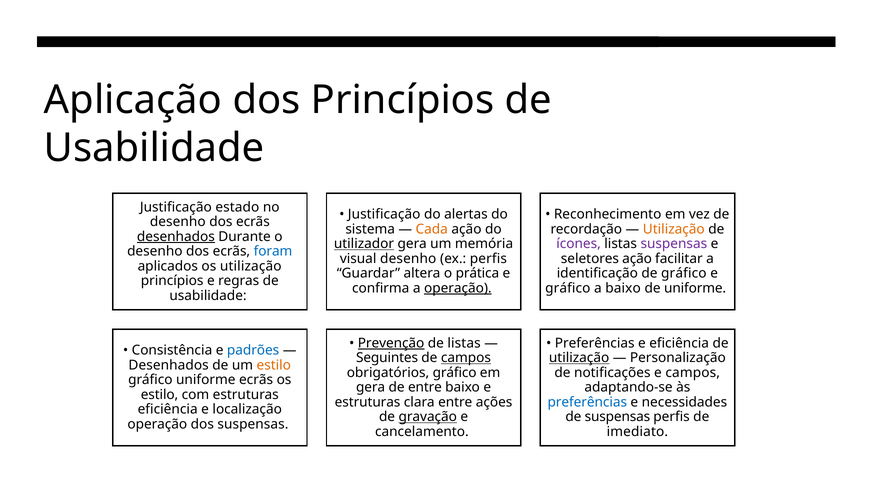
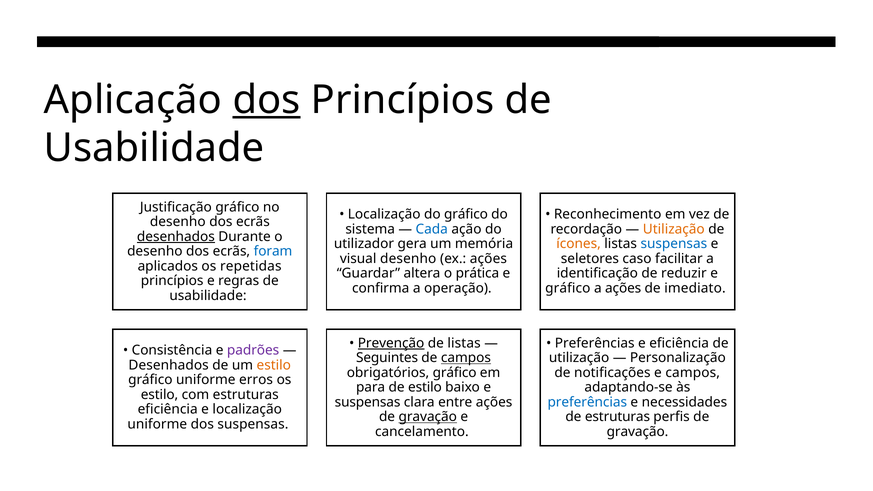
dos underline: none -> present (266, 100)
Justificação estado: estado -> gráfico (237, 207)
Justificação: Justificação -> Localização (384, 214)
do alertas: alertas -> gráfico (466, 214)
Cada colour: orange -> blue (432, 229)
utilizador underline: present -> none (364, 244)
ícones colour: purple -> orange (579, 244)
suspensas colour: purple -> blue (674, 244)
ex perfis: perfis -> ações (488, 259)
seletores ação: ação -> caso (637, 259)
os utilização: utilização -> repetidas (251, 266)
de gráfico: gráfico -> reduzir (684, 273)
operação underline: present -> none (458, 288)
a baixo: baixo -> ações (623, 288)
de uniforme: uniforme -> imediato (695, 288)
padrões colour: blue -> purple (253, 351)
utilização underline: present -> none (579, 358)
uniforme ecrãs: ecrãs -> erros (256, 380)
gera: gera -> para (371, 387)
de entre: entre -> estilo (425, 387)
estruturas: estruturas -> suspensas (368, 402)
de suspensas: suspensas -> estruturas (617, 417)
operação: operação -> uniforme (157, 424)
imediato: imediato -> gravação (638, 432)
